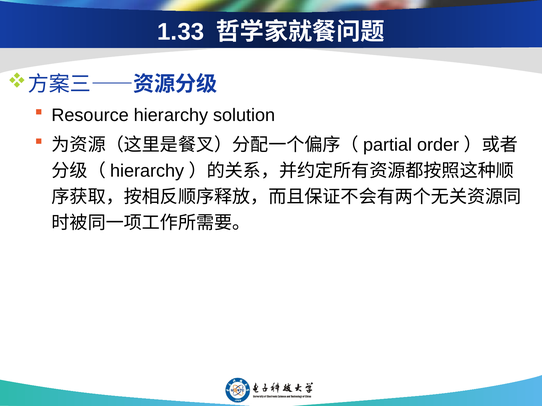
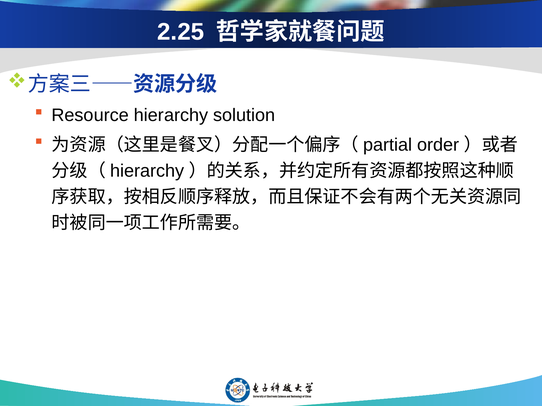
1.33: 1.33 -> 2.25 (181, 32)
